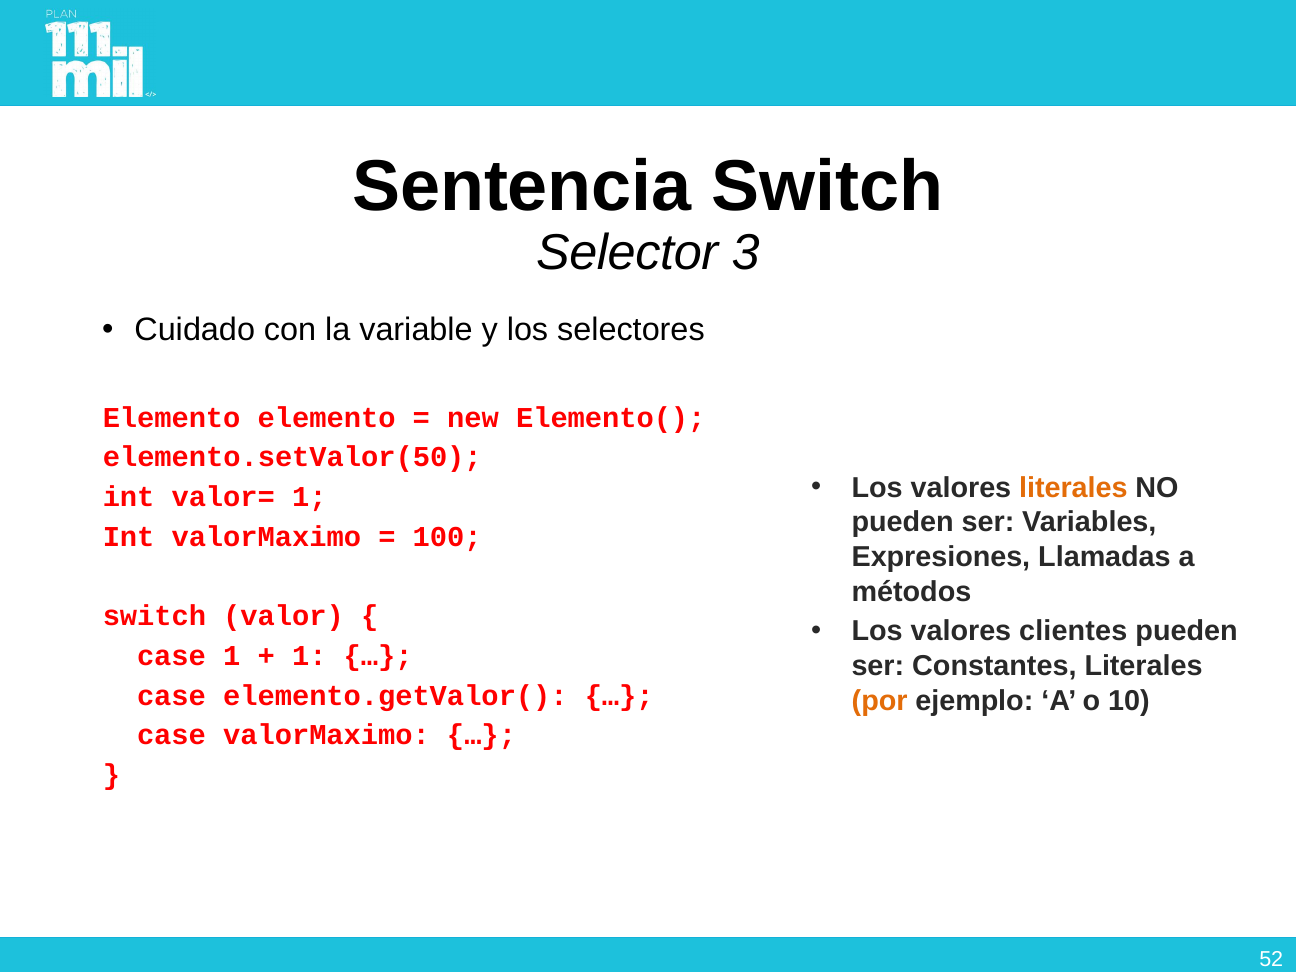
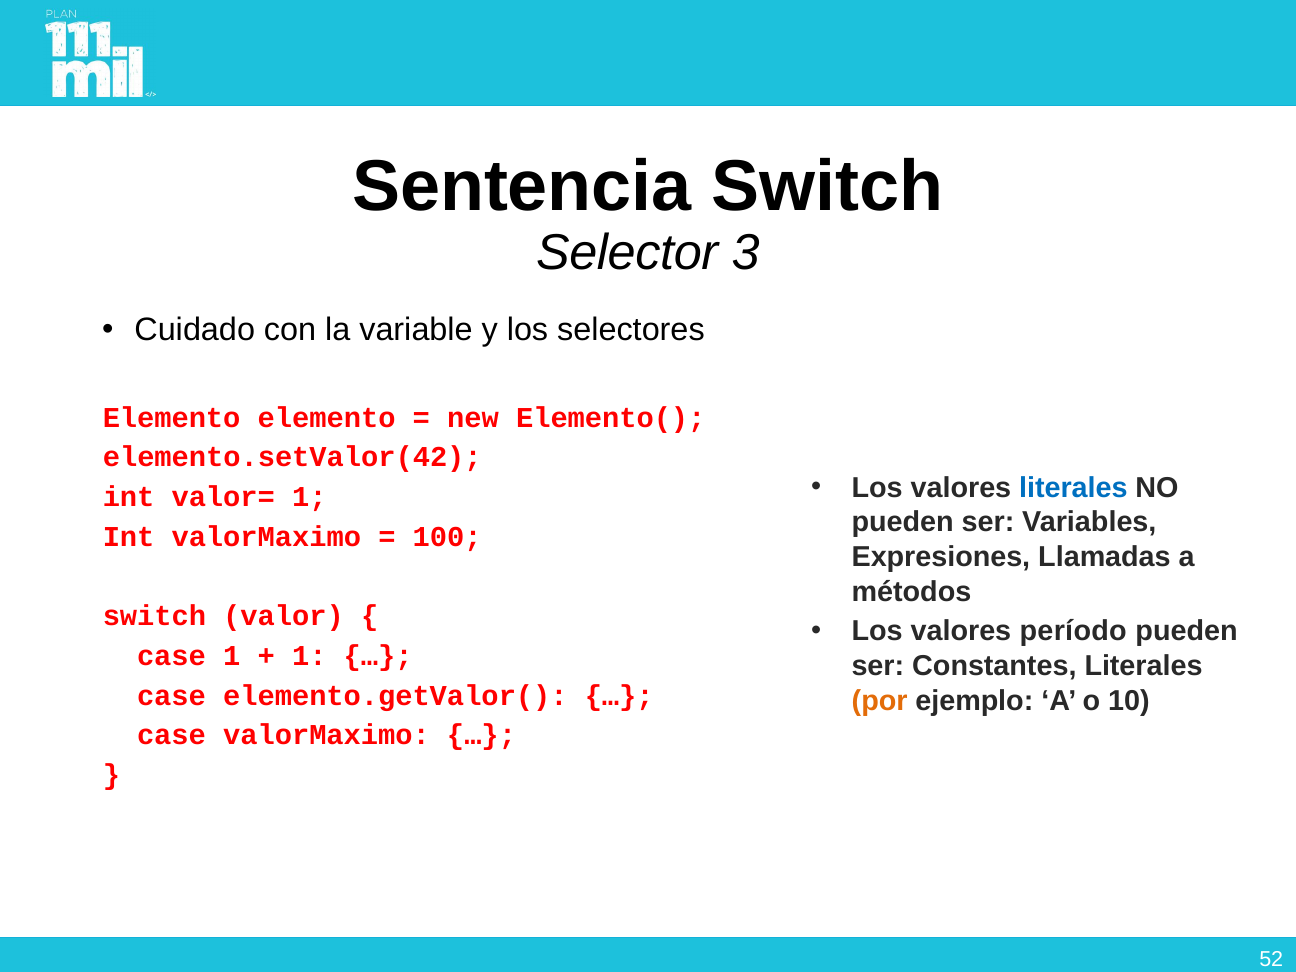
elemento.setValor(50: elemento.setValor(50 -> elemento.setValor(42 (292, 457)
literales colour: orange -> blue (1073, 488)
clientes: clientes -> período (1073, 631)
